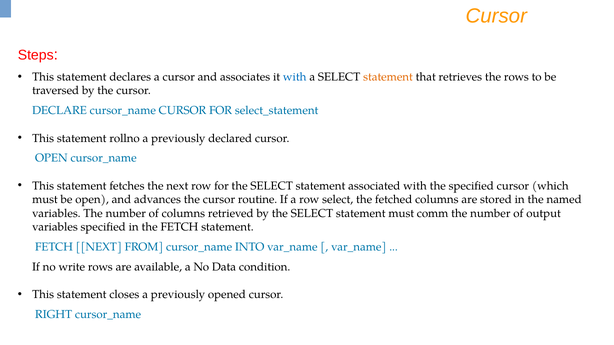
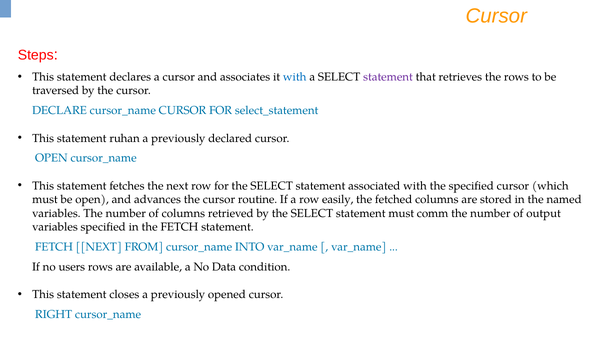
statement colour: orange -> purple (388, 77)
rollno: rollno -> ruhan (125, 138)
row select: select -> easily (338, 200)
write: write -> users (72, 267)
